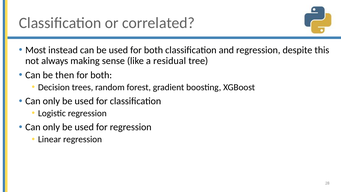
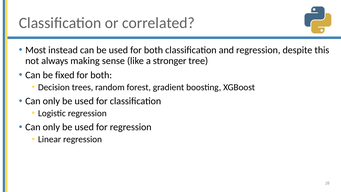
residual: residual -> stronger (170, 61)
then: then -> fixed (65, 75)
